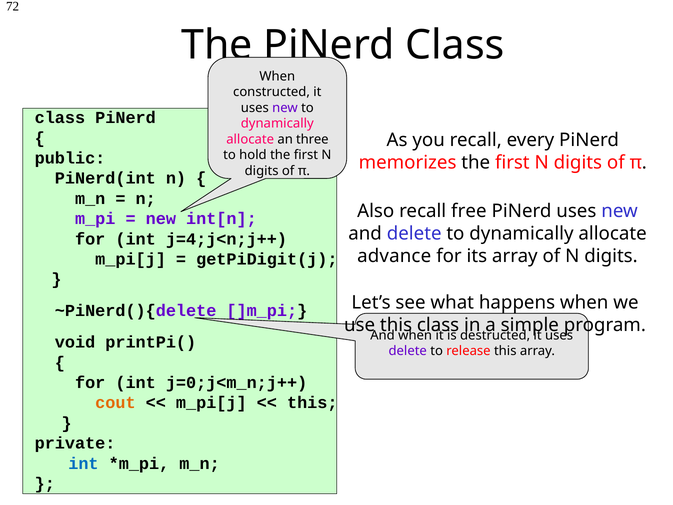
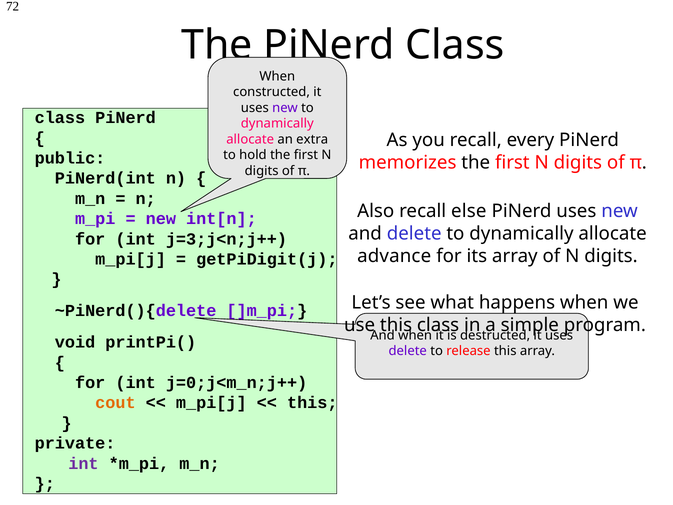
three: three -> extra (312, 139)
free: free -> else (469, 211)
j=4;j<n;j++: j=4;j<n;j++ -> j=3;j<n;j++ (226, 239)
int colour: blue -> purple (83, 463)
